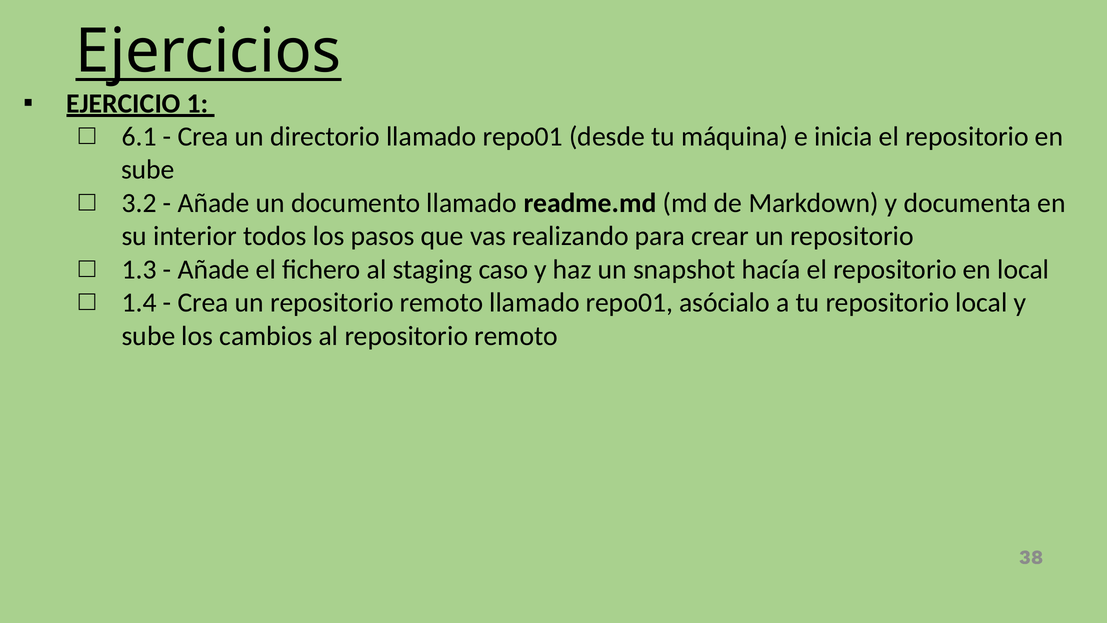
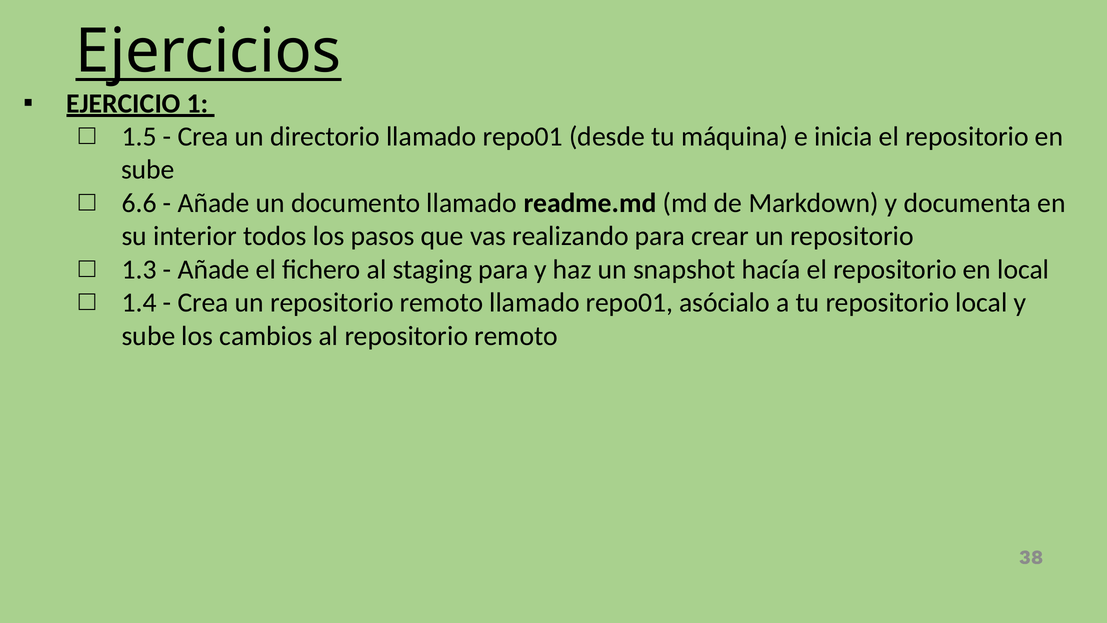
6.1: 6.1 -> 1.5 (139, 137)
3.2: 3.2 -> 6.6 (139, 203)
staging caso: caso -> para (503, 269)
